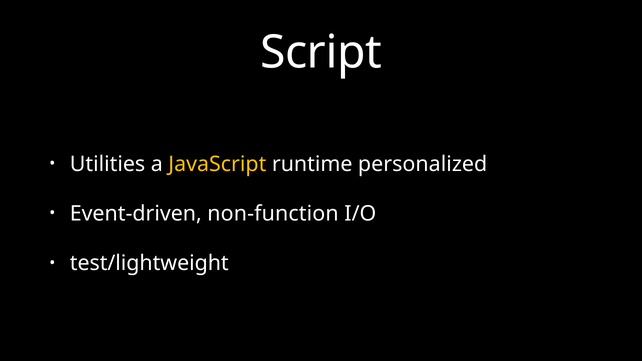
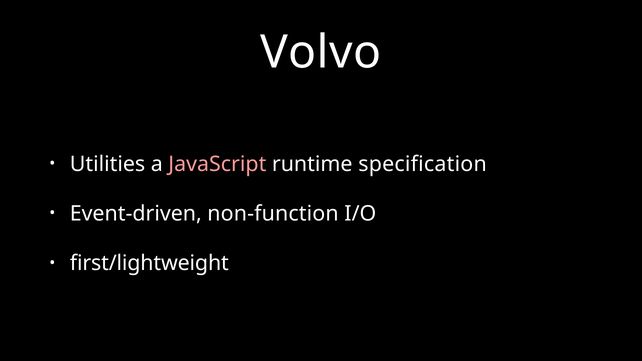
Script: Script -> Volvo (321, 53)
JavaScript colour: yellow -> pink (217, 164)
personalized: personalized -> specification (423, 164)
test/lightweight: test/lightweight -> first/lightweight (149, 264)
